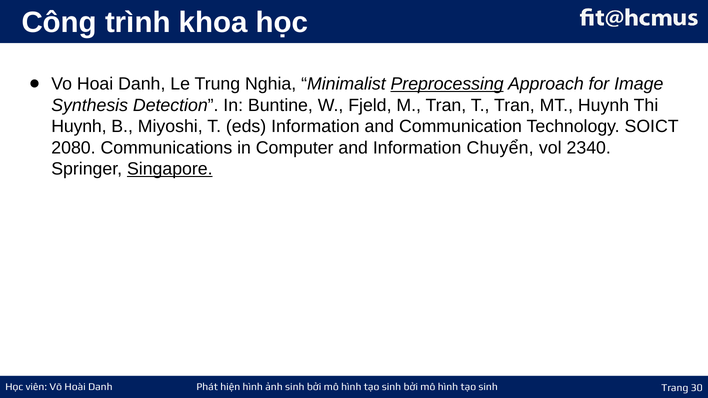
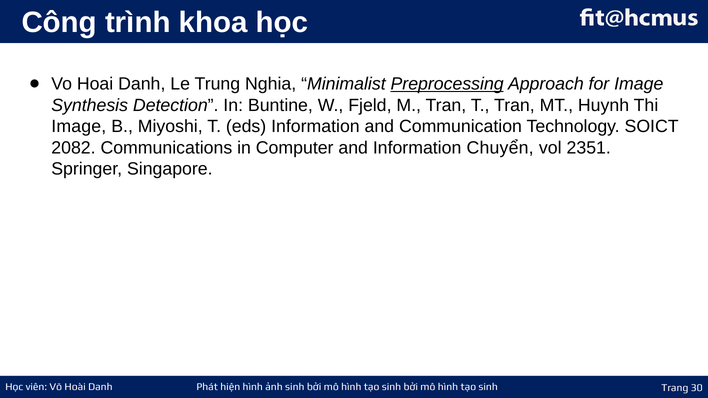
Huynh: Huynh -> Image (79, 127)
2080: 2080 -> 2082 (73, 148)
2340: 2340 -> 2351 (589, 148)
Singapore underline: present -> none (170, 169)
